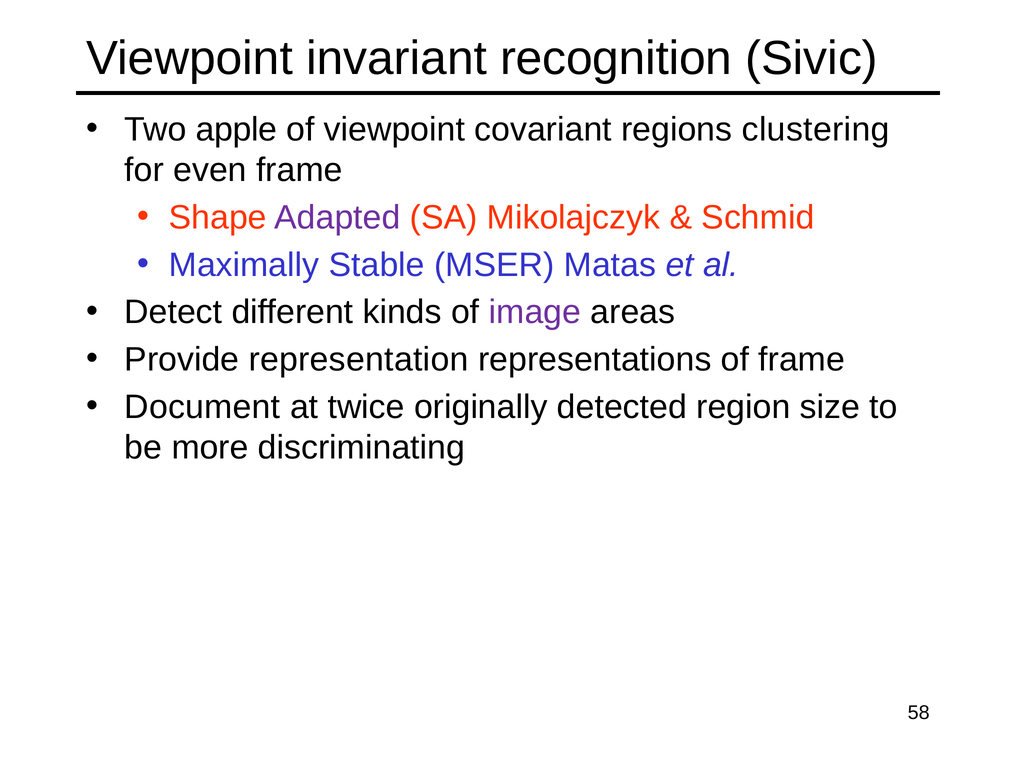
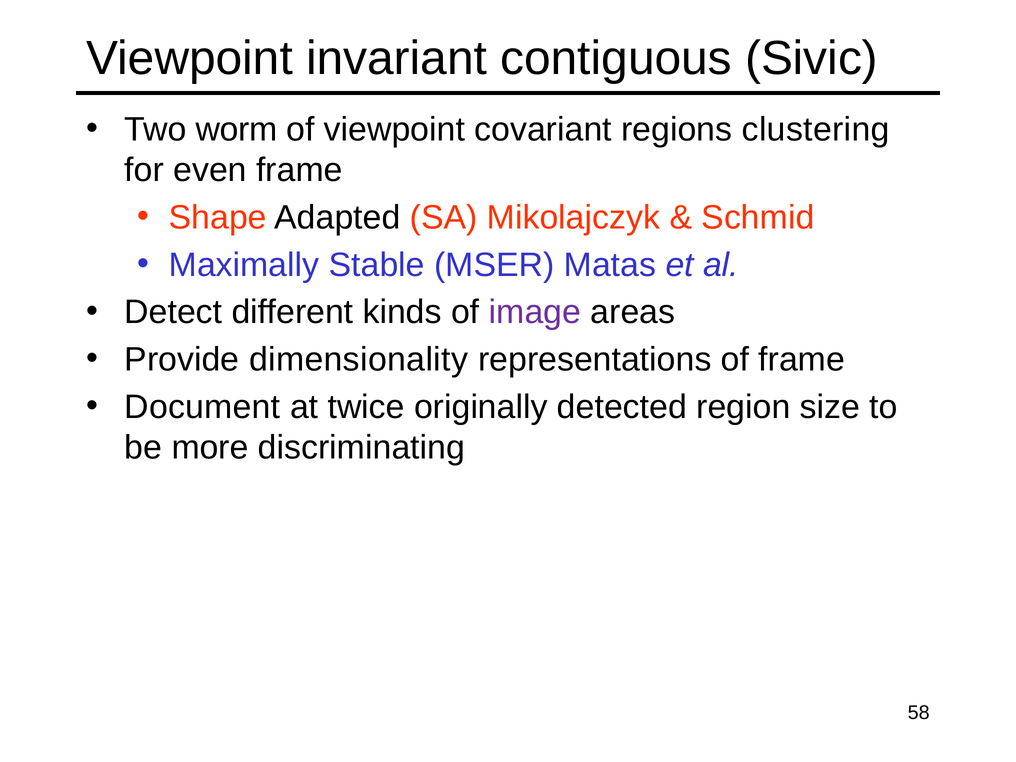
recognition: recognition -> contiguous (616, 58)
apple: apple -> worm (237, 129)
Adapted colour: purple -> black (337, 217)
representation: representation -> dimensionality (359, 360)
